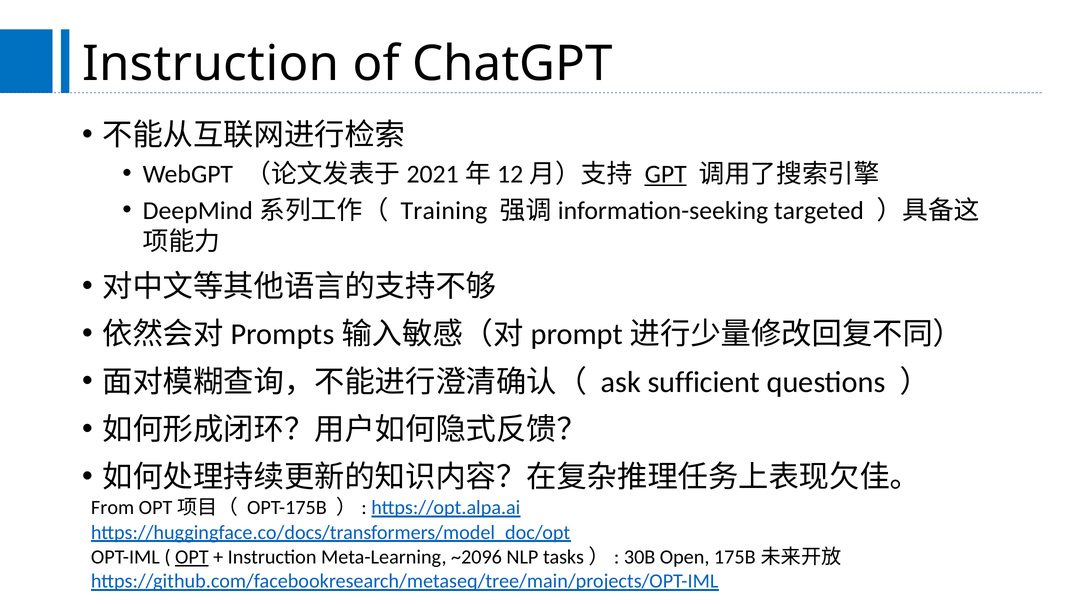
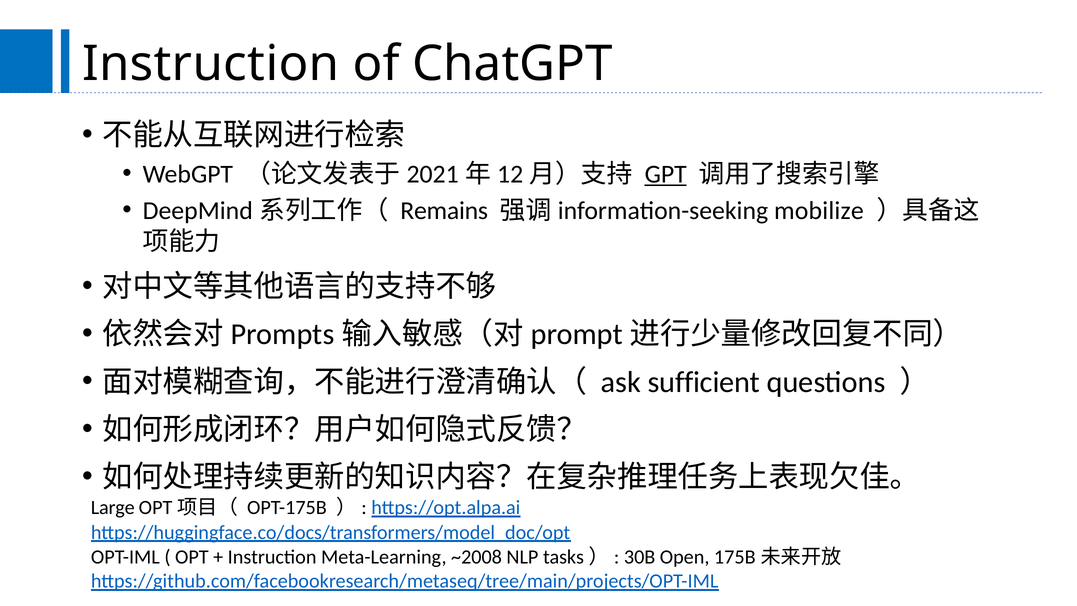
Training: Training -> Remains (444, 211)
targeted: targeted -> mobilize (819, 211)
From: From -> Large (113, 508)
OPT underline: present -> none (192, 557)
~2096: ~2096 -> ~2008 (477, 557)
